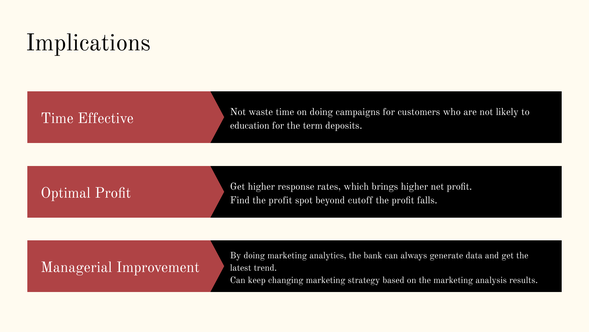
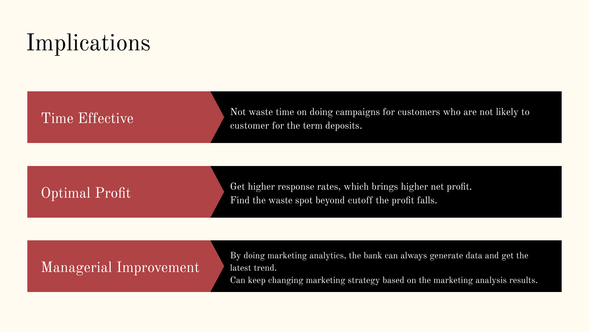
education: education -> customer (250, 125)
Find the profit: profit -> waste (280, 200)
